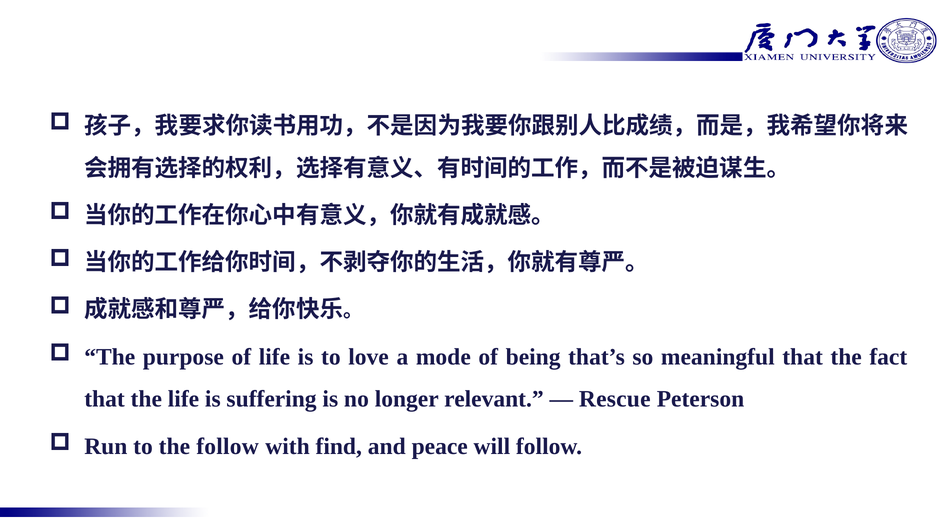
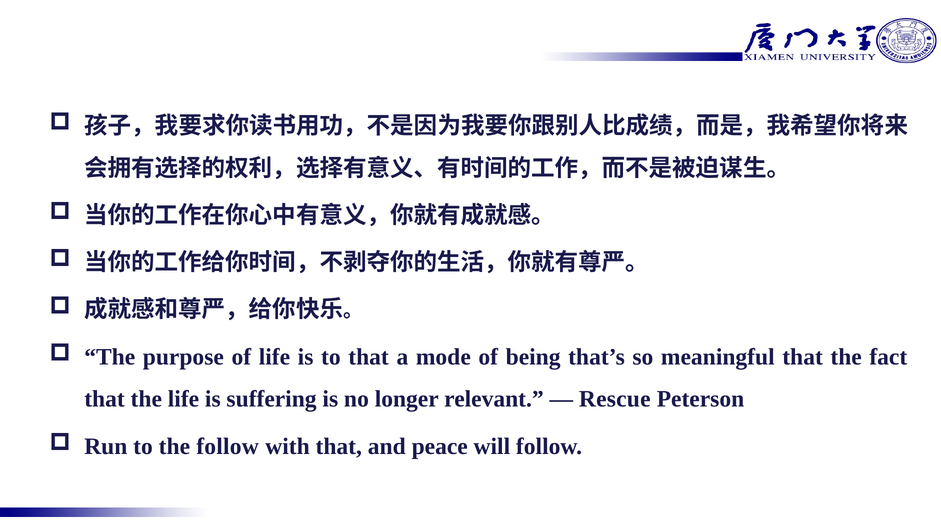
to love: love -> that (369, 356)
with find: find -> that (339, 446)
